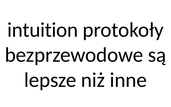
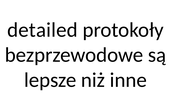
intuition: intuition -> detailed (42, 30)
